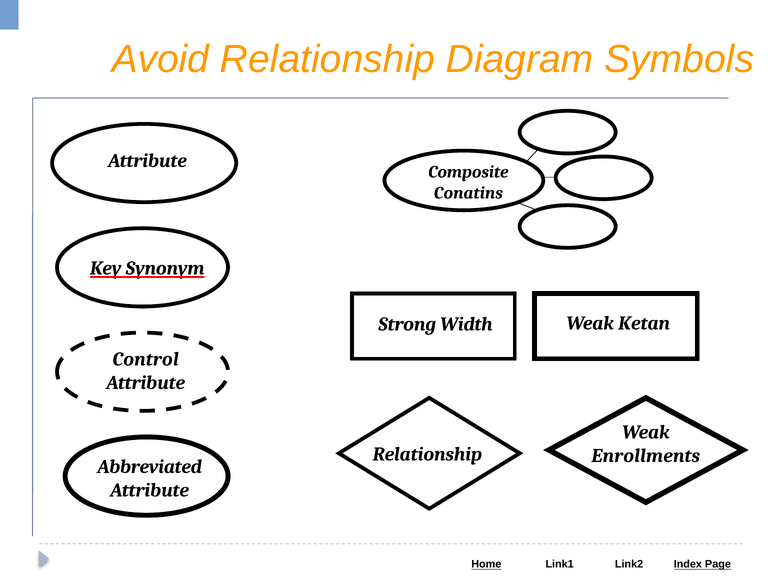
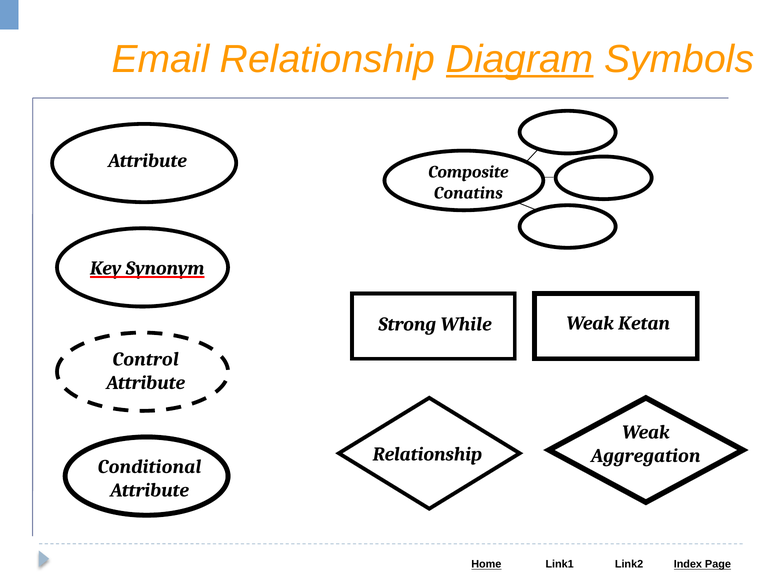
Avoid: Avoid -> Email (160, 59)
Diagram underline: none -> present (520, 59)
Width: Width -> While (466, 324)
Enrollments: Enrollments -> Aggregation (646, 455)
Abbreviated: Abbreviated -> Conditional (150, 466)
